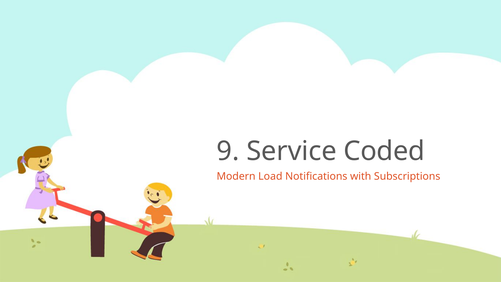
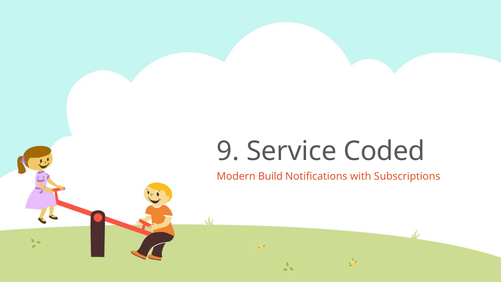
Load: Load -> Build (270, 176)
